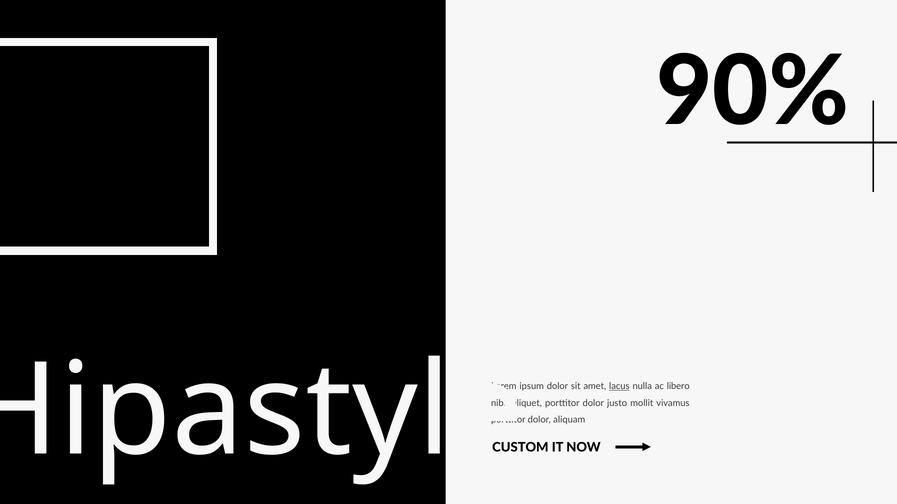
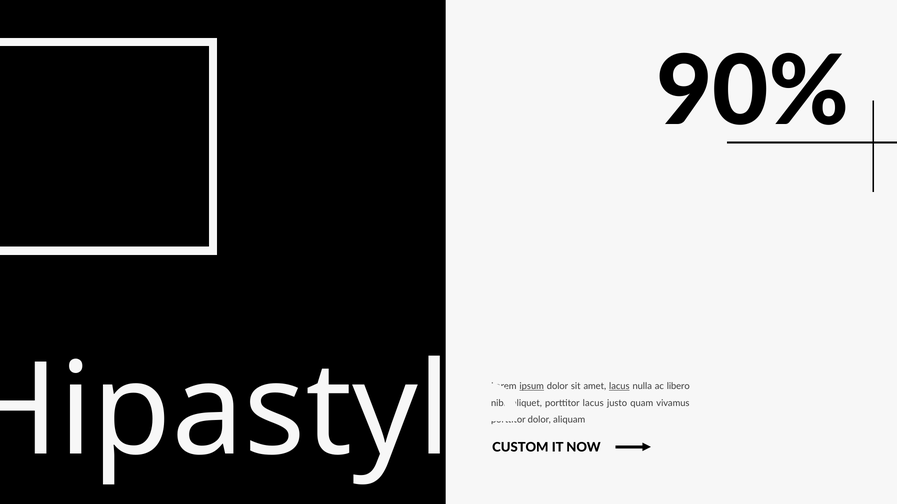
ipsum underline: none -> present (532, 387)
dolor: dolor -> lacus (593, 403)
mollit: mollit -> quam (642, 403)
